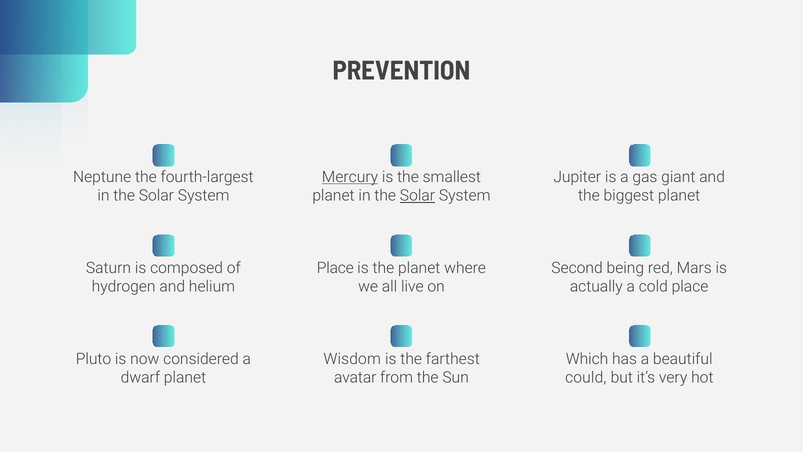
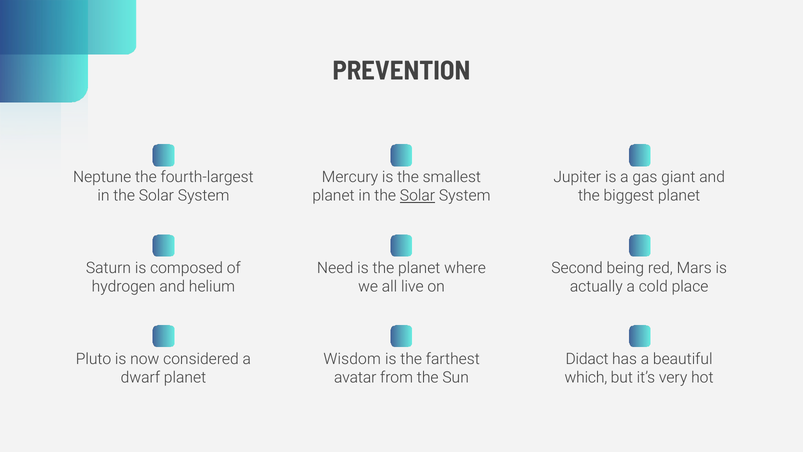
Mercury underline: present -> none (350, 177)
Place: Place -> Need (335, 268)
Which: Which -> Didact (587, 359)
could: could -> which (586, 378)
